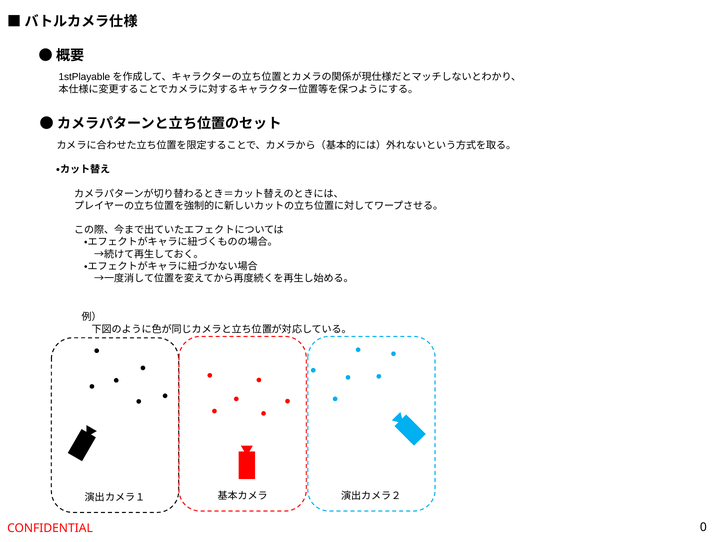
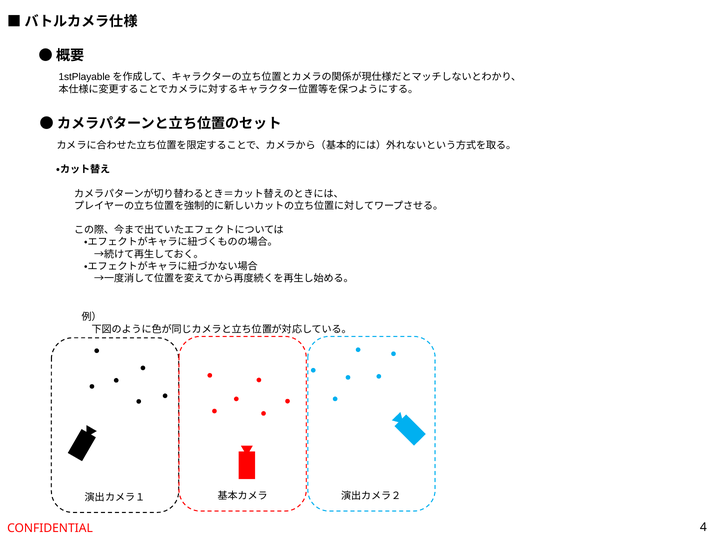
0: 0 -> 4 (703, 528)
